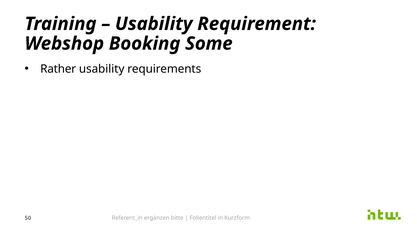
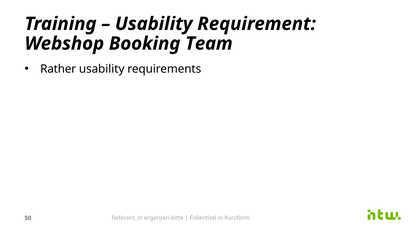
Some: Some -> Team (209, 43)
